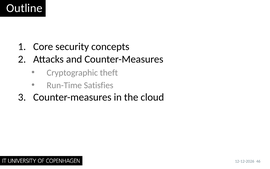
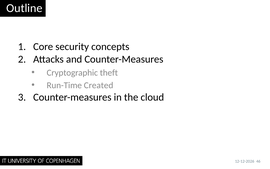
Satisfies: Satisfies -> Created (99, 85)
